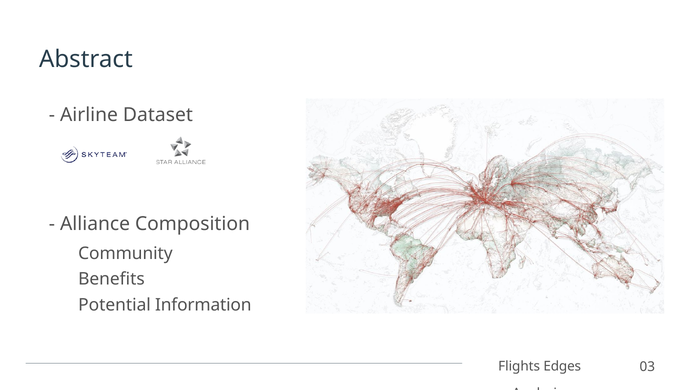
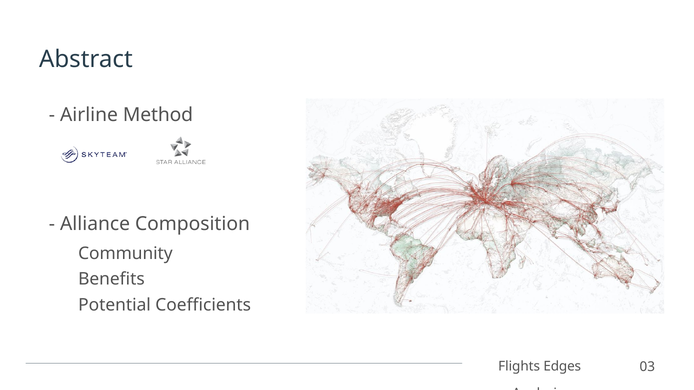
Dataset: Dataset -> Method (158, 115)
Information: Information -> Coefficients (203, 305)
